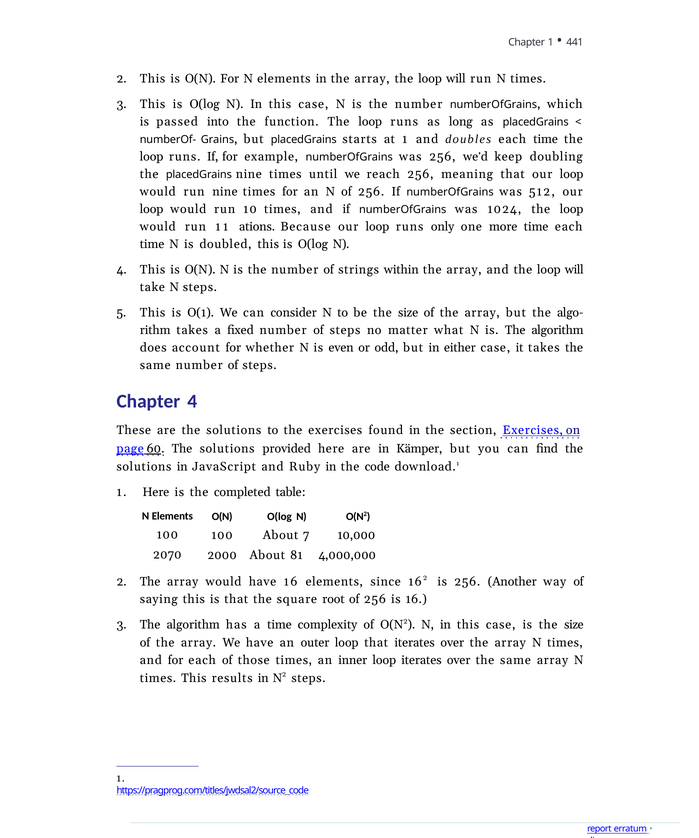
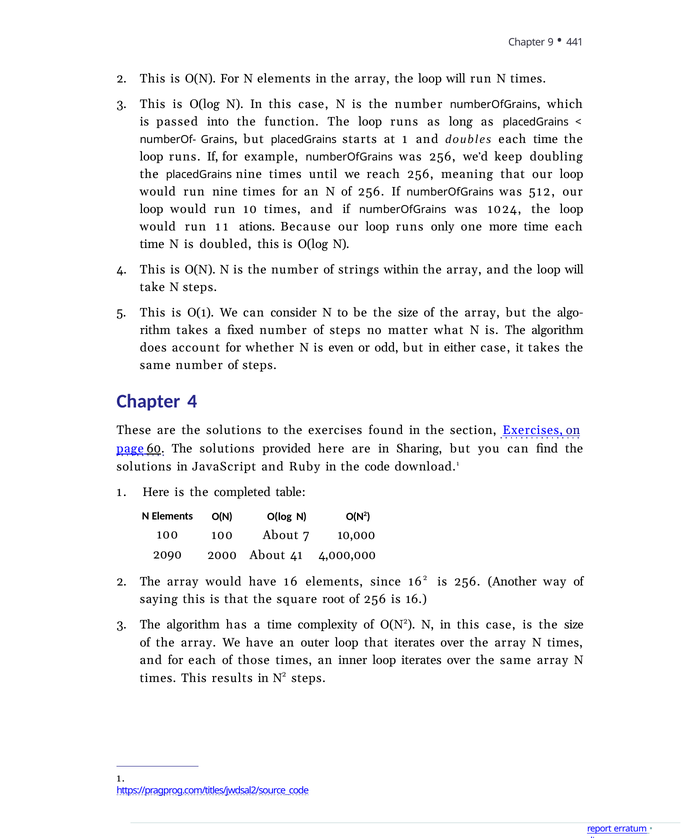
Chapter 1: 1 -> 9 (551, 42)
Kämper: Kämper -> Sharing (419, 449)
2070: 2070 -> 2090 (167, 555)
81: 81 -> 41 (296, 556)
